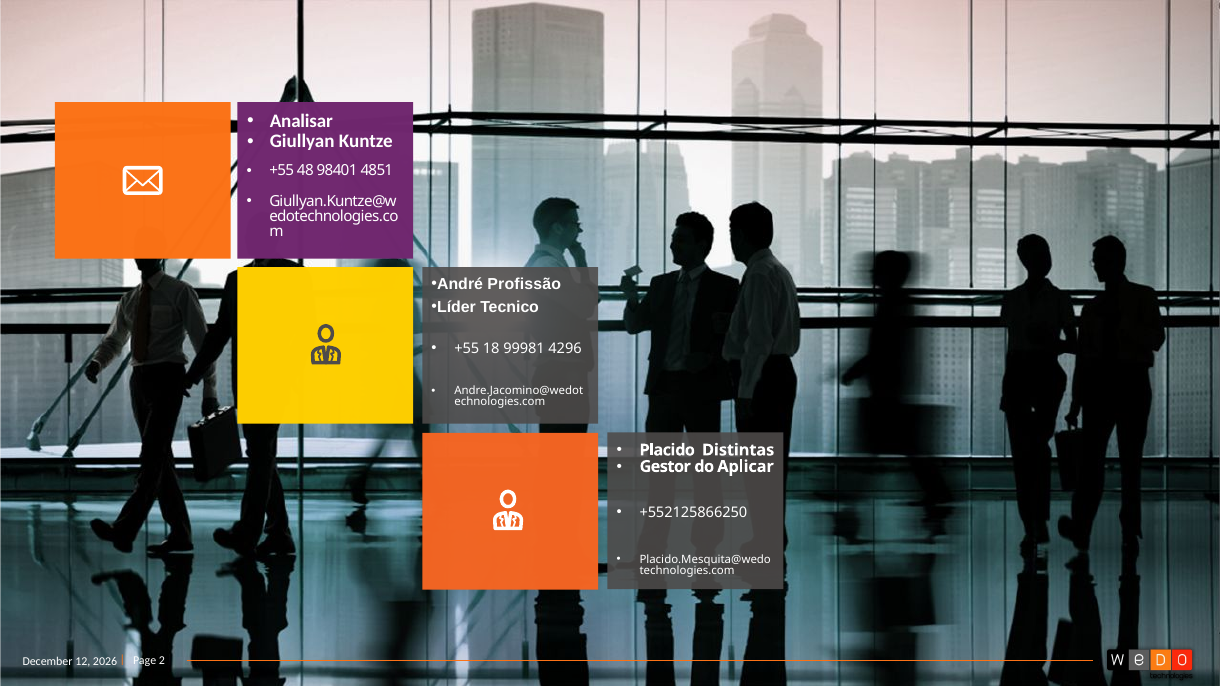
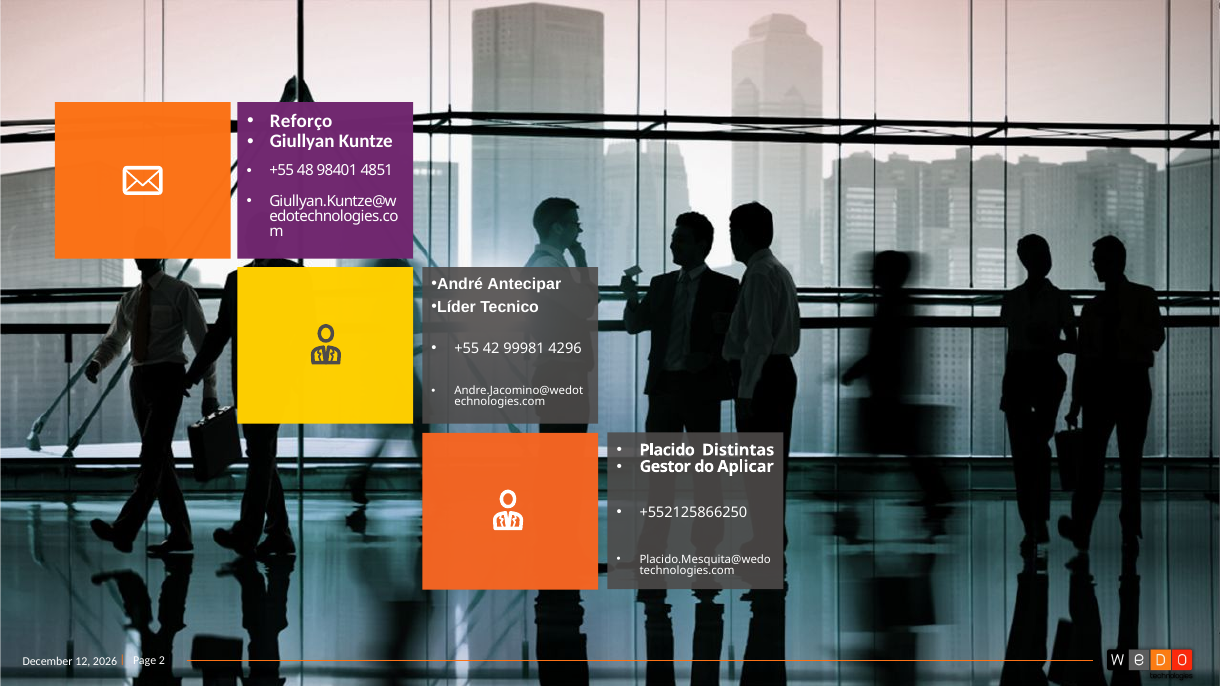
Analisar: Analisar -> Reforço (301, 121)
Profissão: Profissão -> Antecipar (524, 284)
18: 18 -> 42 (491, 349)
